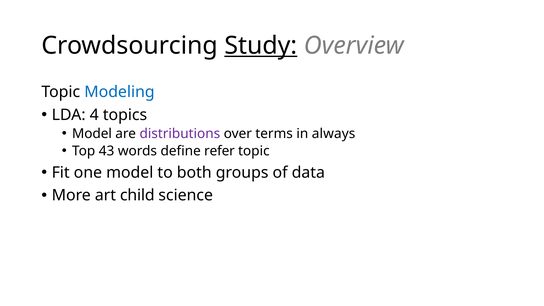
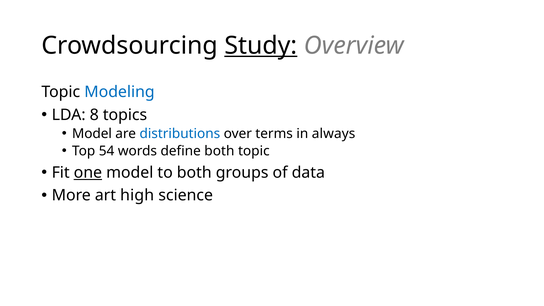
4: 4 -> 8 (94, 115)
distributions colour: purple -> blue (180, 134)
43: 43 -> 54 (107, 151)
define refer: refer -> both (219, 151)
one underline: none -> present (88, 173)
child: child -> high (137, 195)
